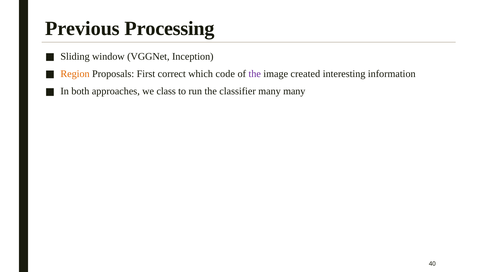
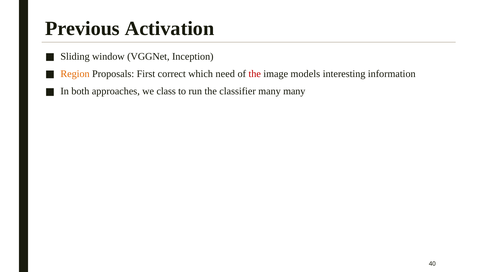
Processing: Processing -> Activation (170, 28)
code: code -> need (225, 74)
the colour: purple -> red (255, 74)
created: created -> models (305, 74)
